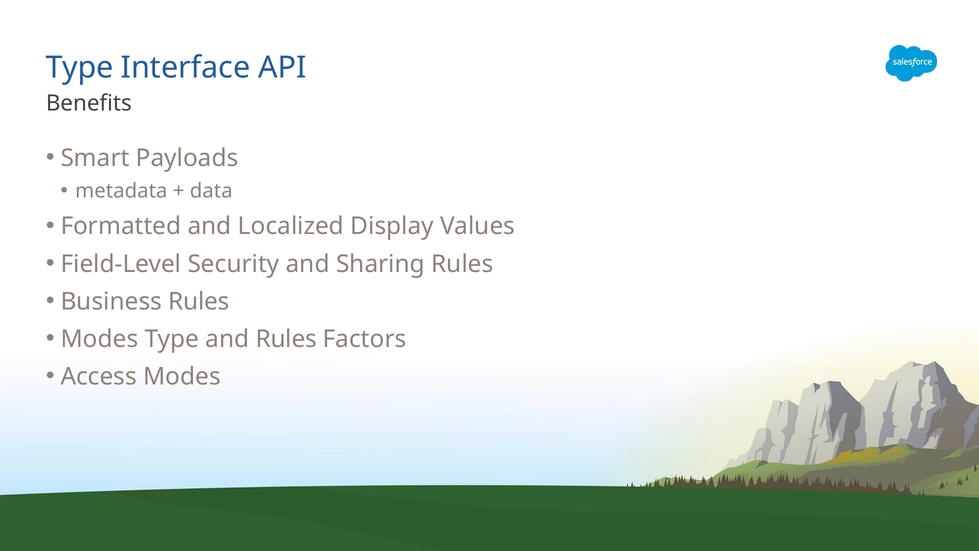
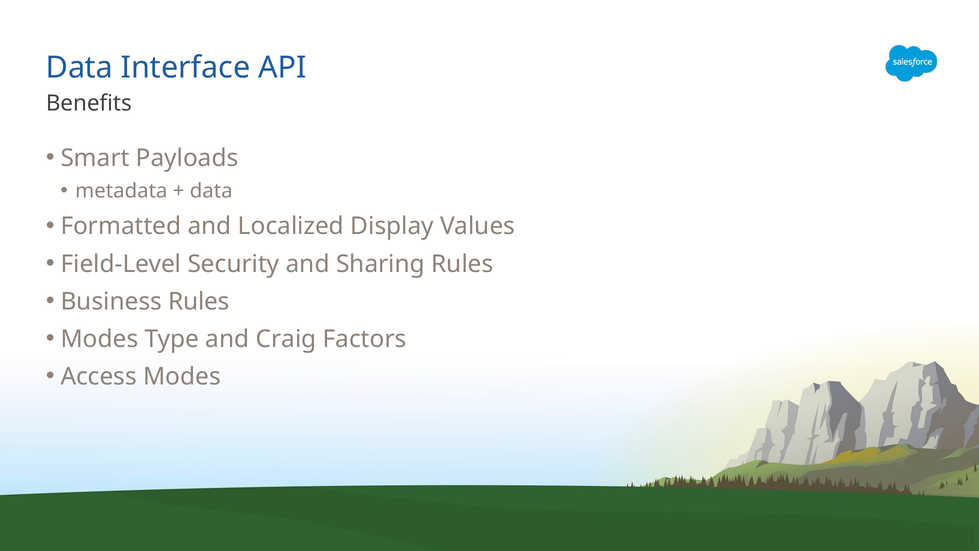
Type: Type -> Data (79, 67)
and Rules: Rules -> Craig (286, 339)
